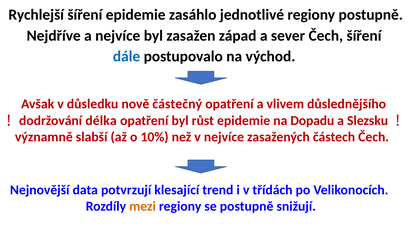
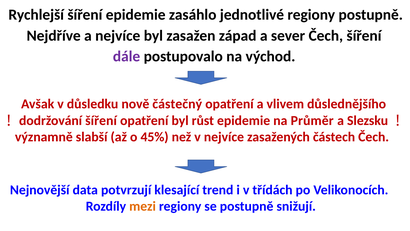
dále colour: blue -> purple (127, 56)
dodržování délka: délka -> šíření (101, 120)
Dopadu: Dopadu -> Průměr (312, 120)
10%: 10% -> 45% (155, 137)
